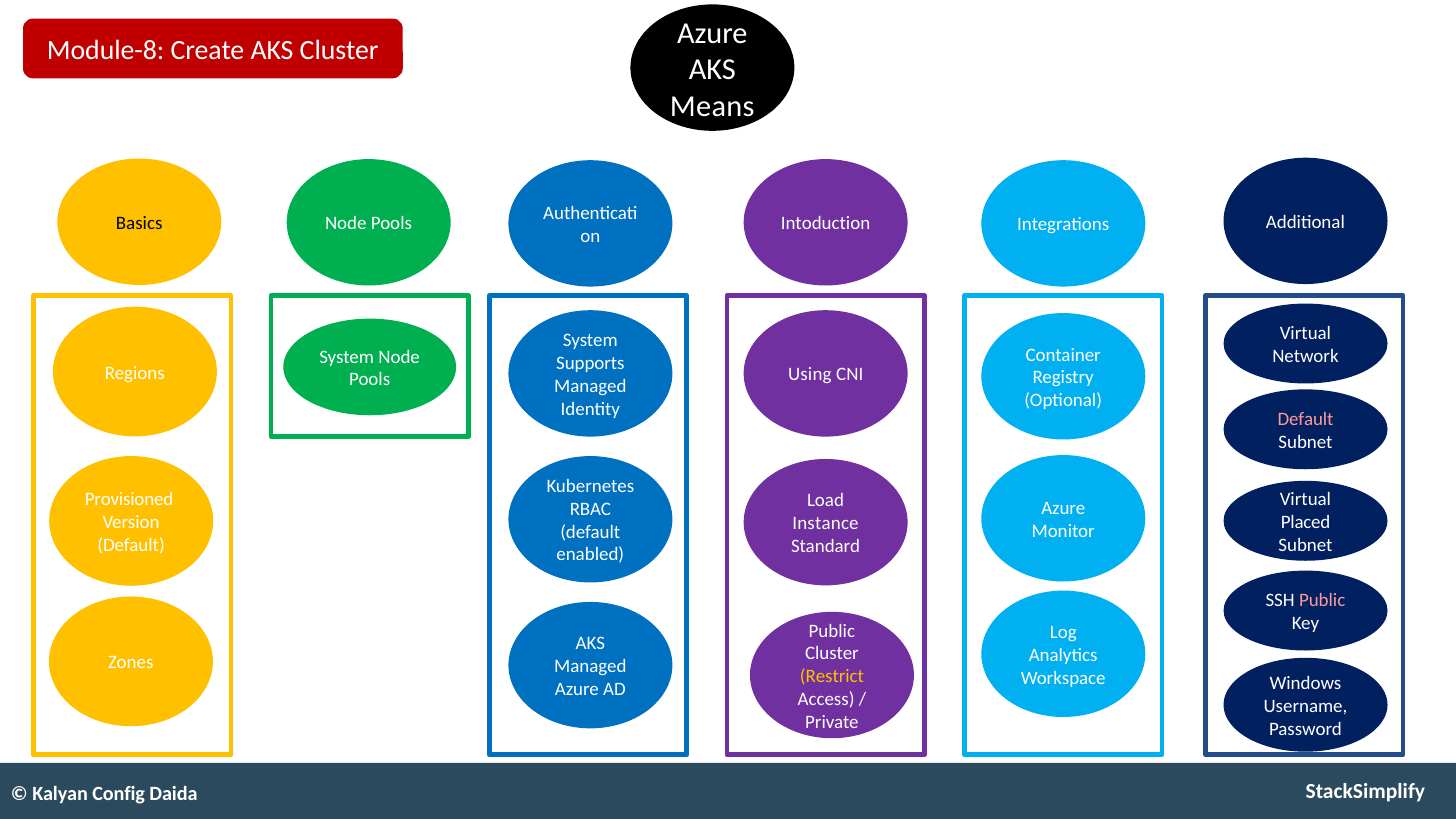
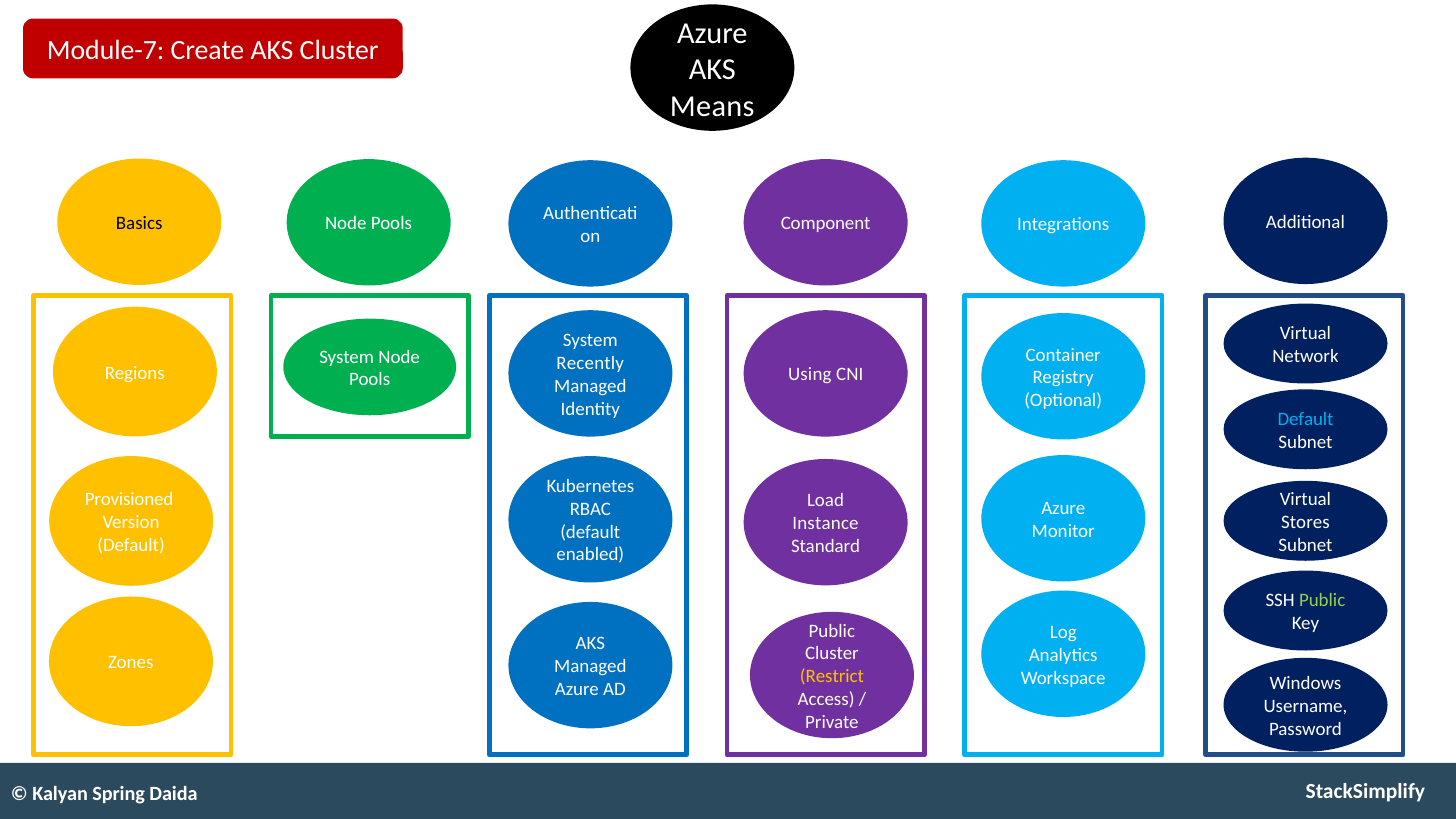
Module-8: Module-8 -> Module-7 (106, 50)
Intoduction: Intoduction -> Component (826, 224)
Supports: Supports -> Recently (590, 363)
Default colour: pink -> light blue (1305, 419)
Placed: Placed -> Stores (1305, 522)
Public colour: pink -> light green (1322, 600)
Config: Config -> Spring (119, 794)
